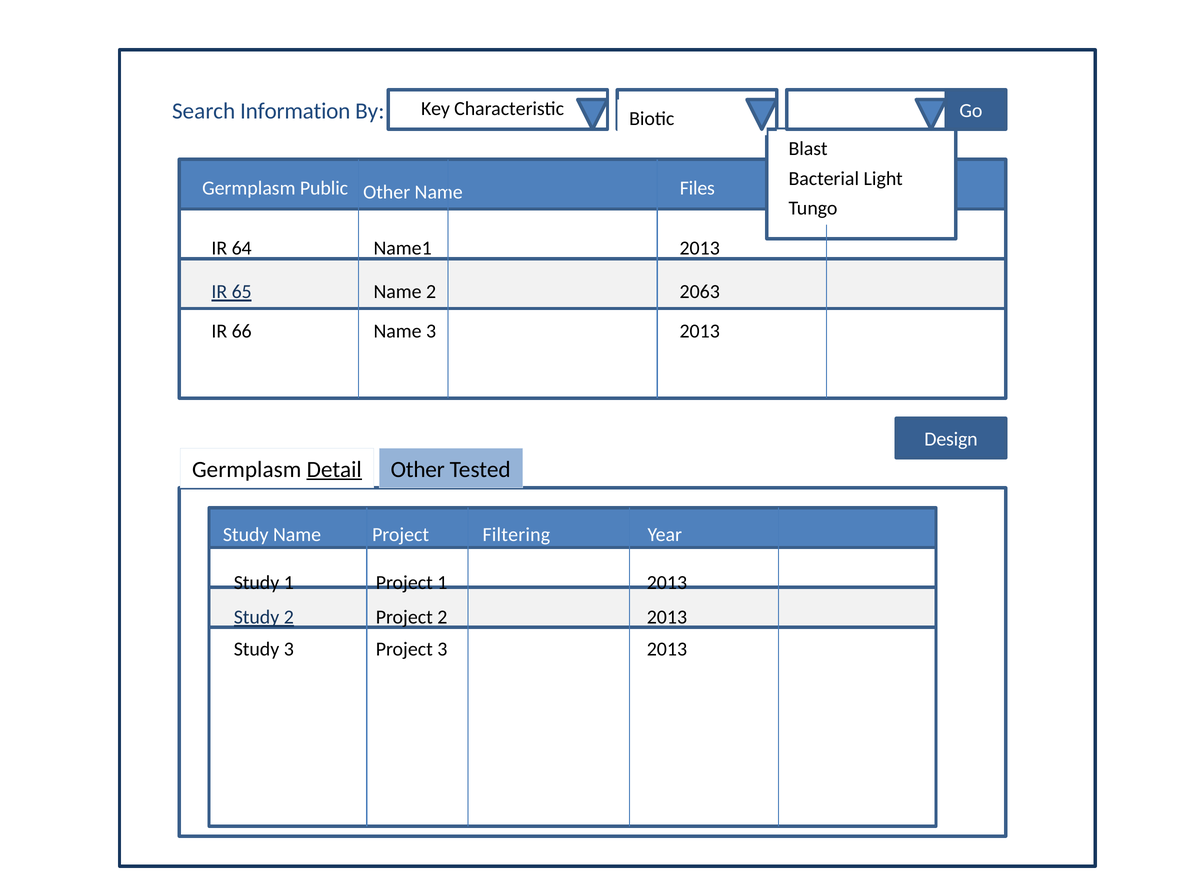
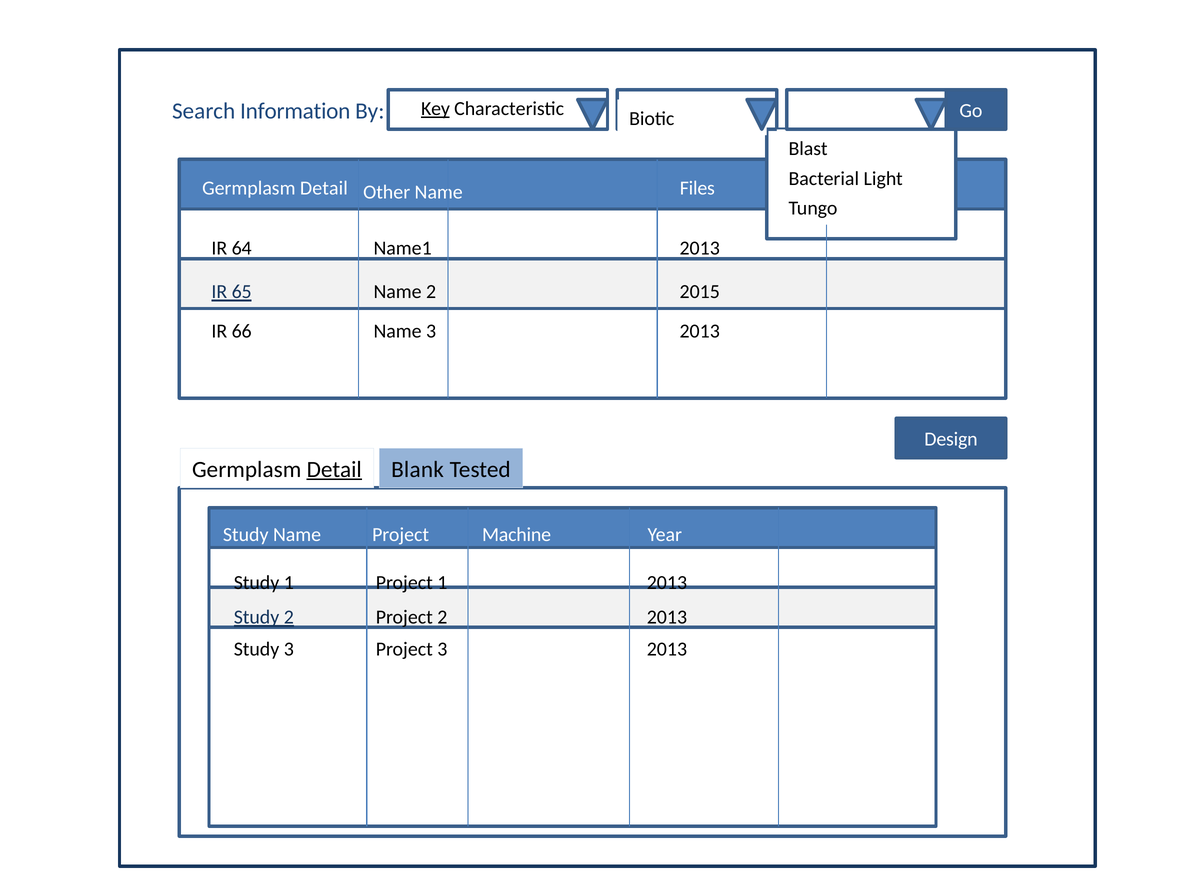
Key underline: none -> present (435, 109)
Public: Public -> Detail (324, 188)
2063: 2063 -> 2015 (700, 292)
Other: Other -> Blank (418, 470)
Filtering: Filtering -> Machine (517, 535)
